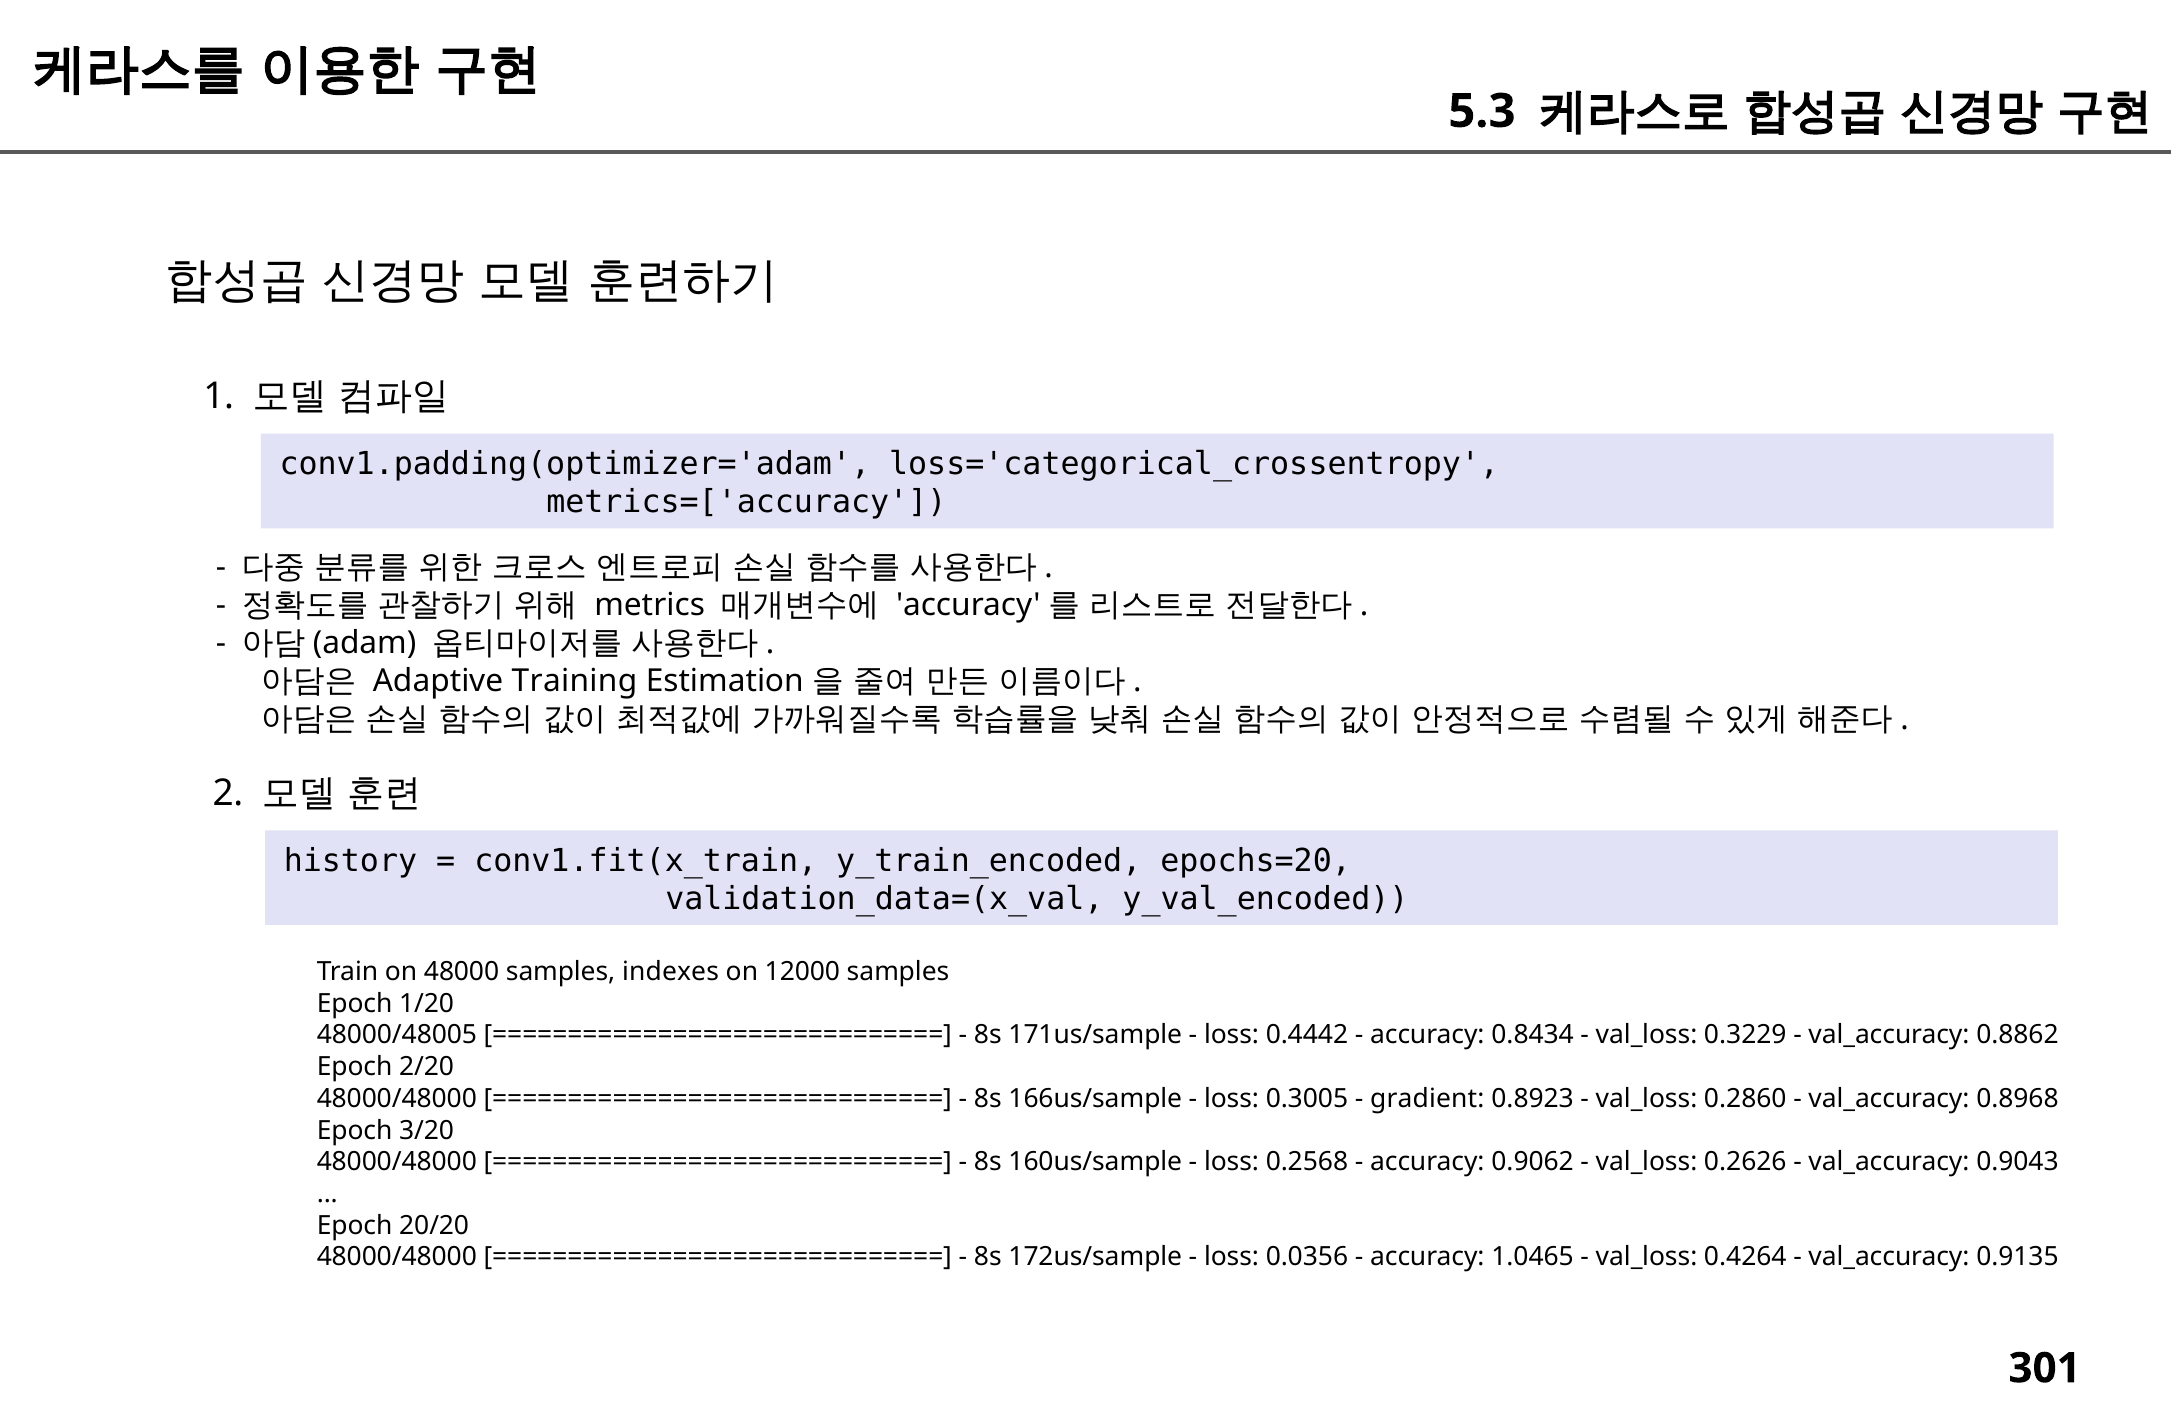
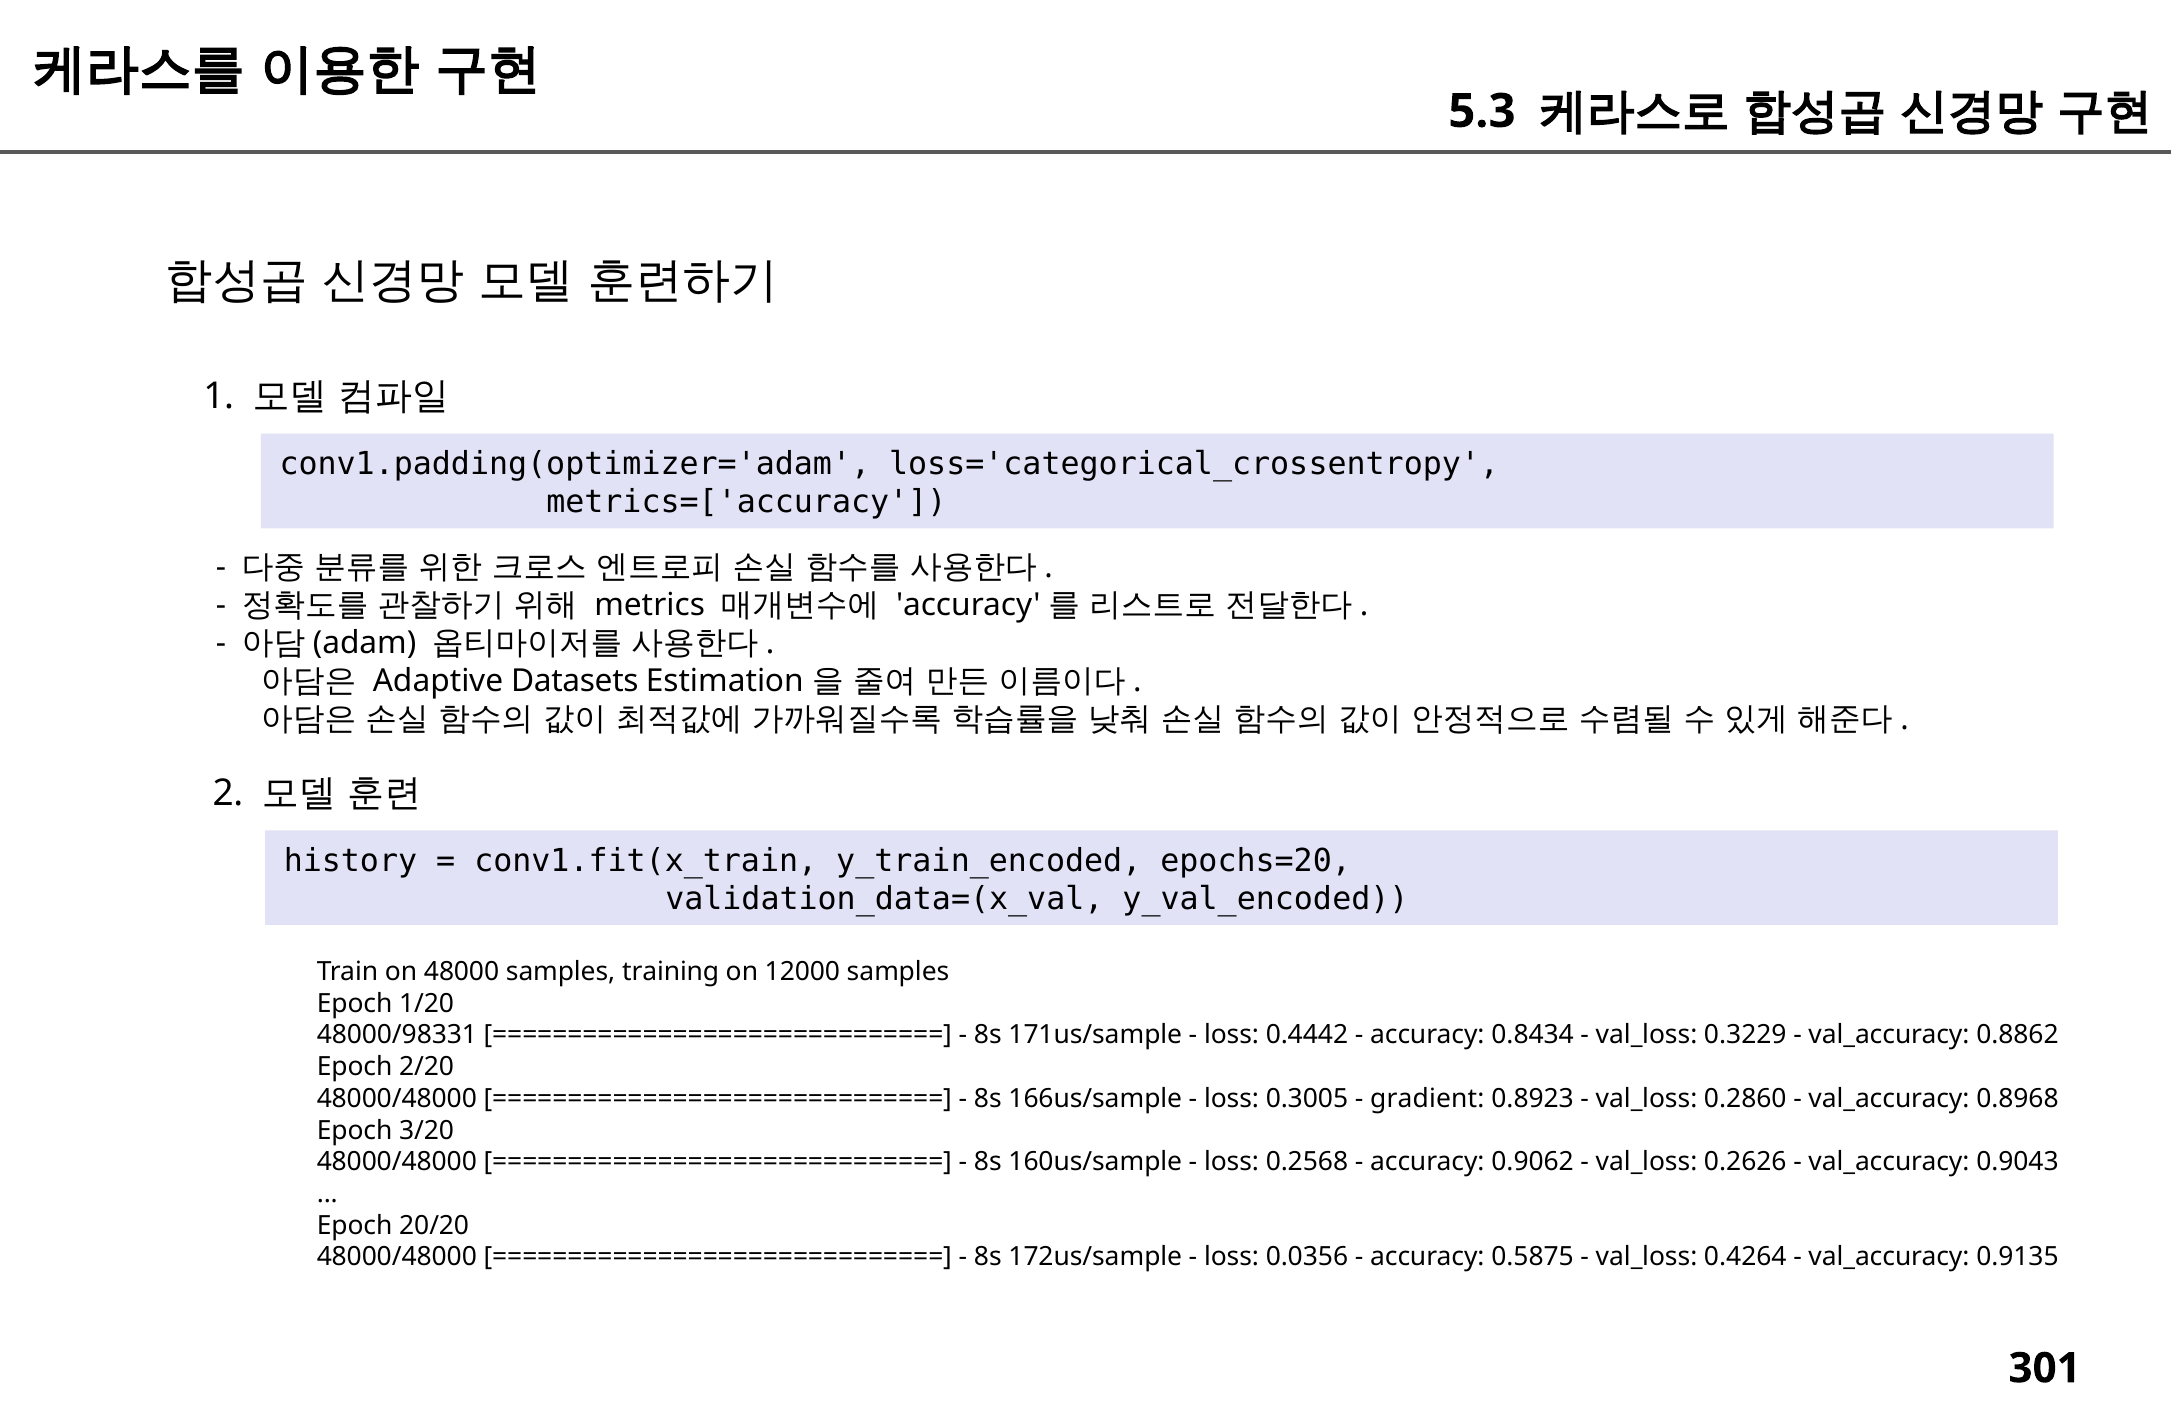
Training: Training -> Datasets (575, 682)
indexes: indexes -> training (671, 972)
48000/48005: 48000/48005 -> 48000/98331 (397, 1035)
1.0465: 1.0465 -> 0.5875 (1533, 1257)
